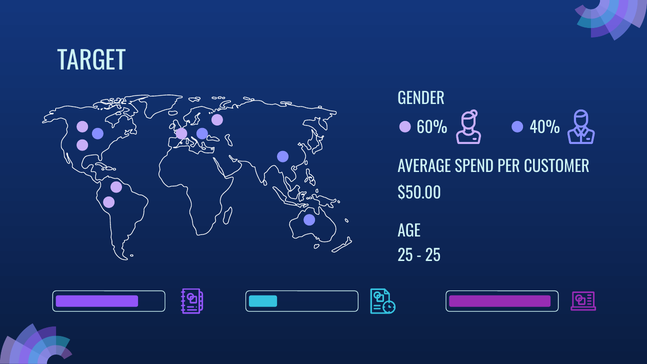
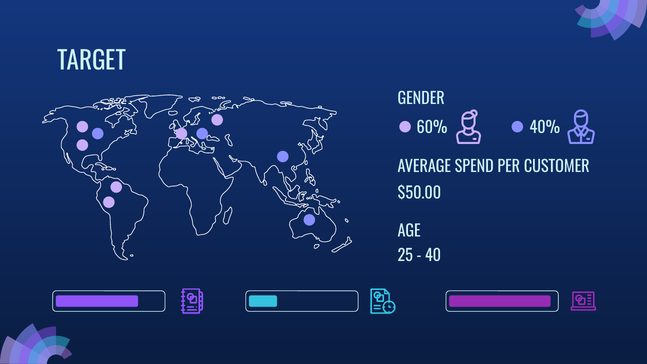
25: 25 -> 40 (433, 256)
